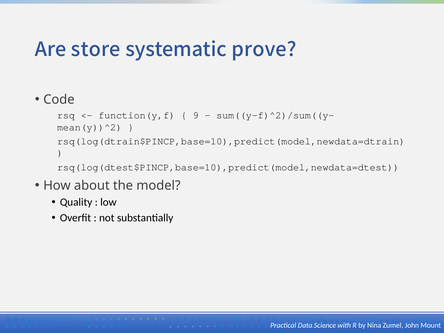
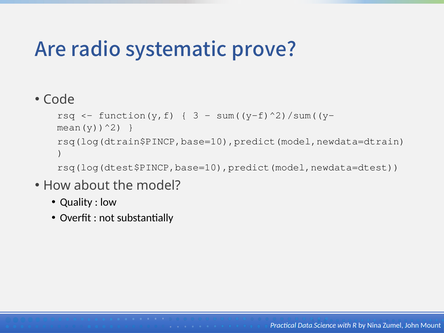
store: store -> radio (96, 50)
9: 9 -> 3 (196, 115)
